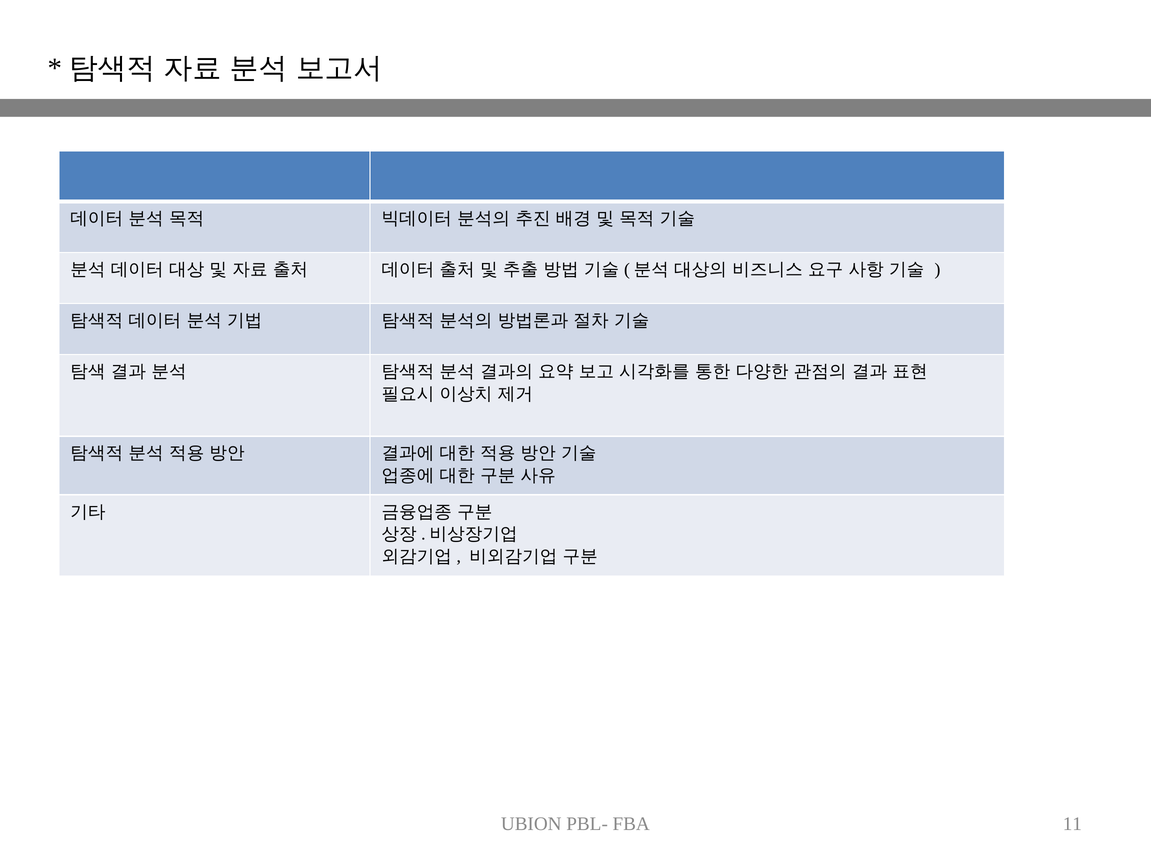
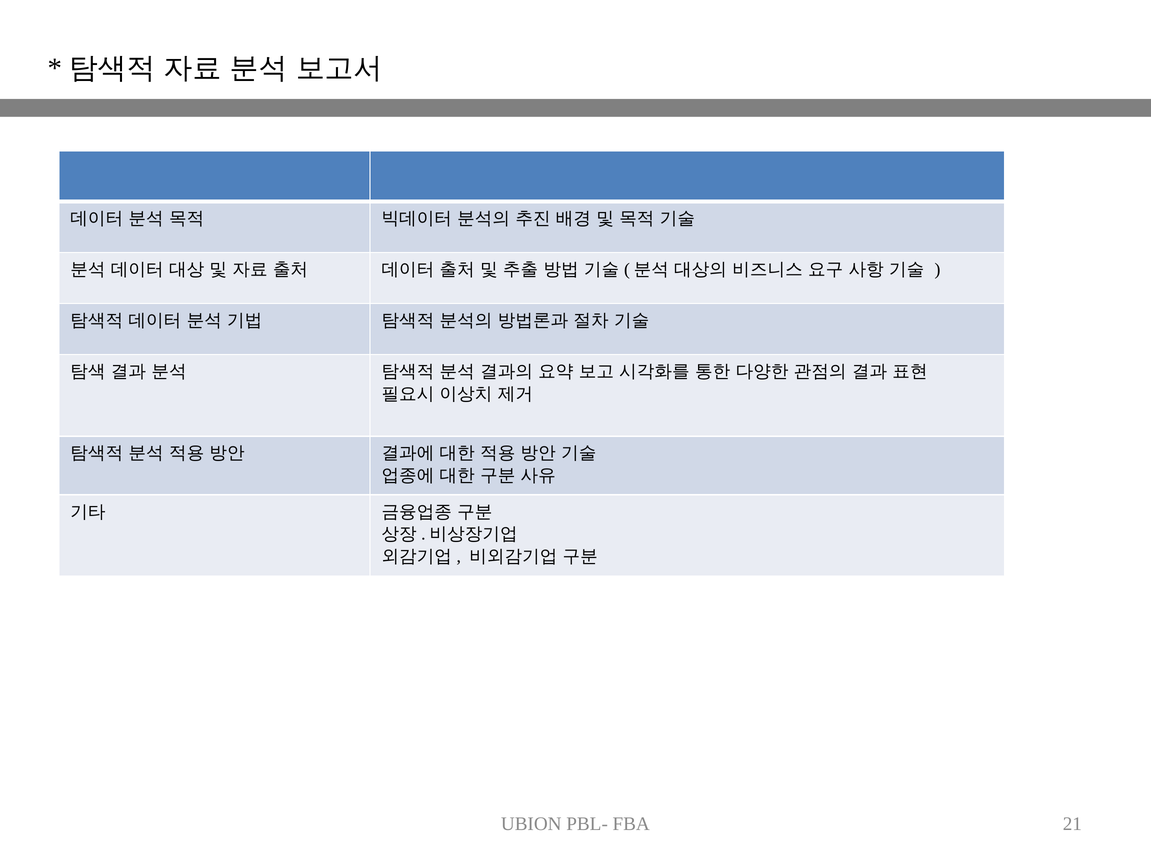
11: 11 -> 21 (1072, 824)
